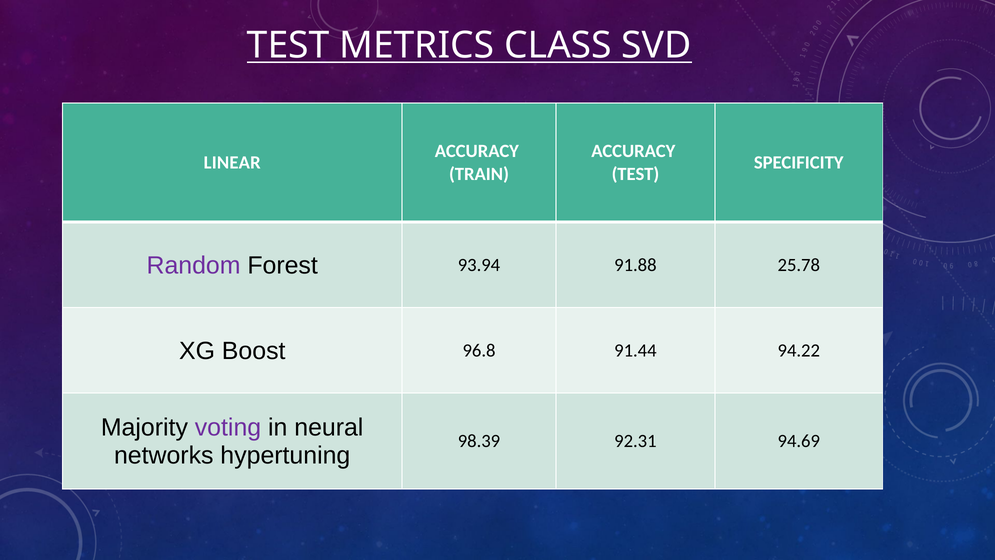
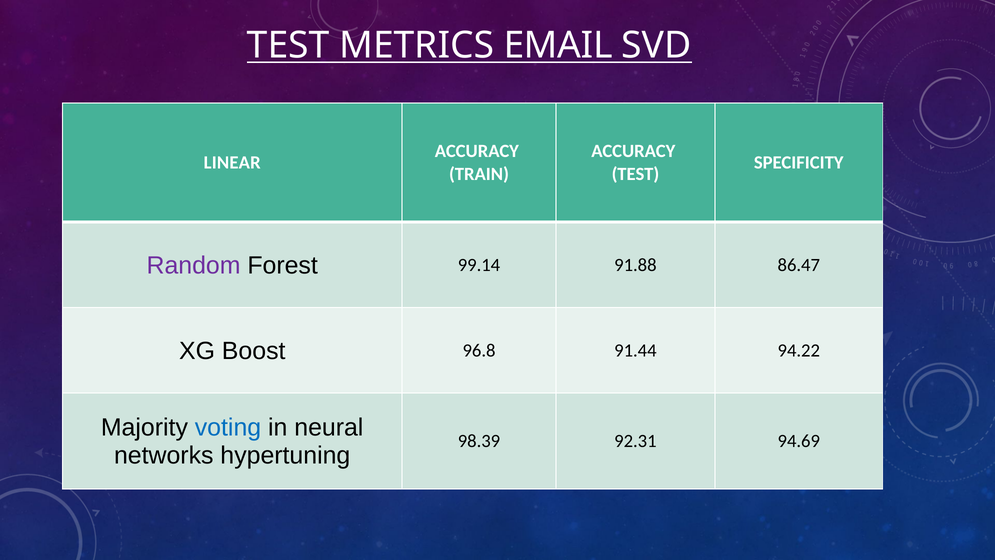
CLASS: CLASS -> EMAIL (558, 45)
93.94: 93.94 -> 99.14 (479, 265)
25.78: 25.78 -> 86.47 (799, 265)
voting colour: purple -> blue (228, 427)
